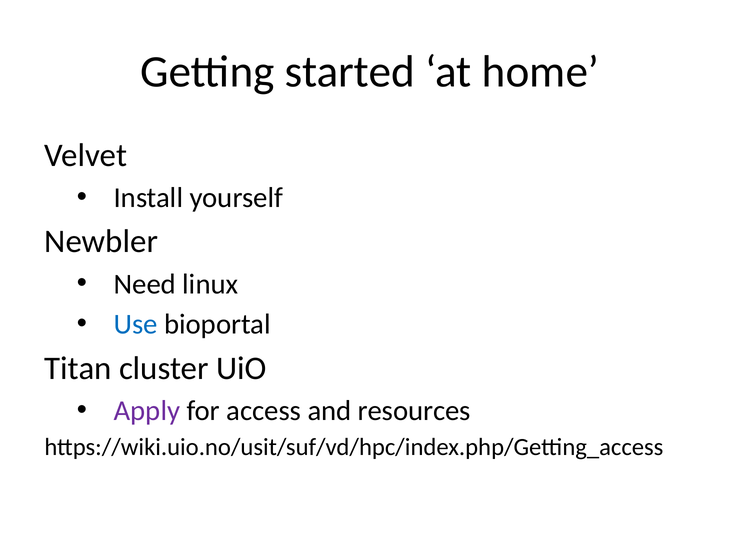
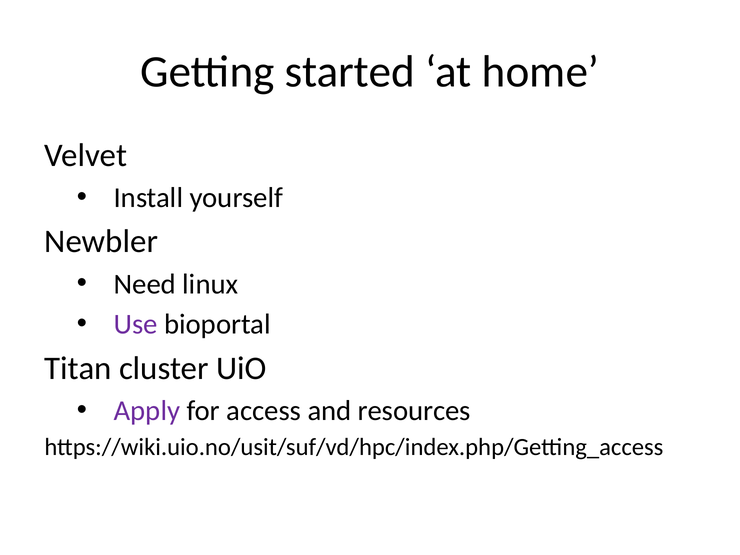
Use colour: blue -> purple (136, 324)
